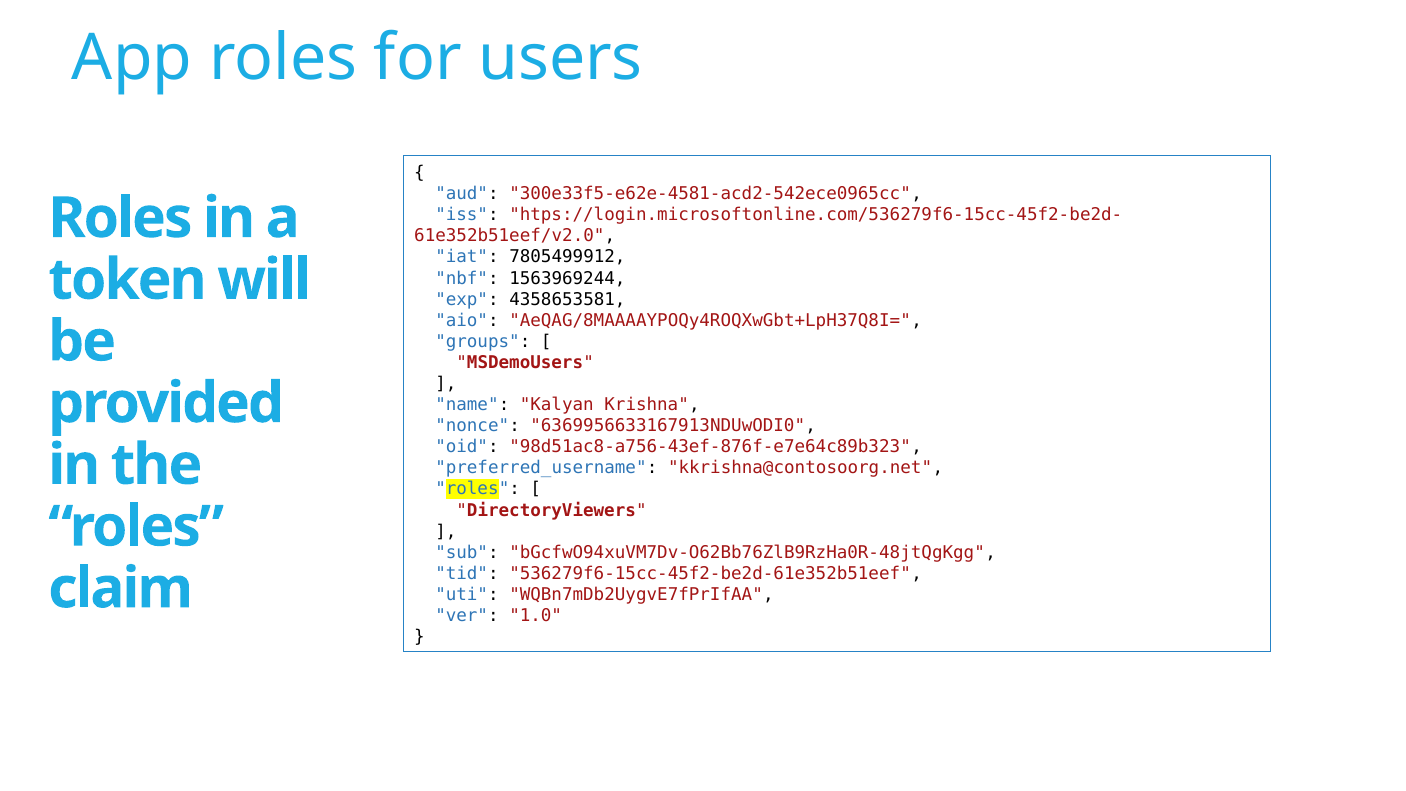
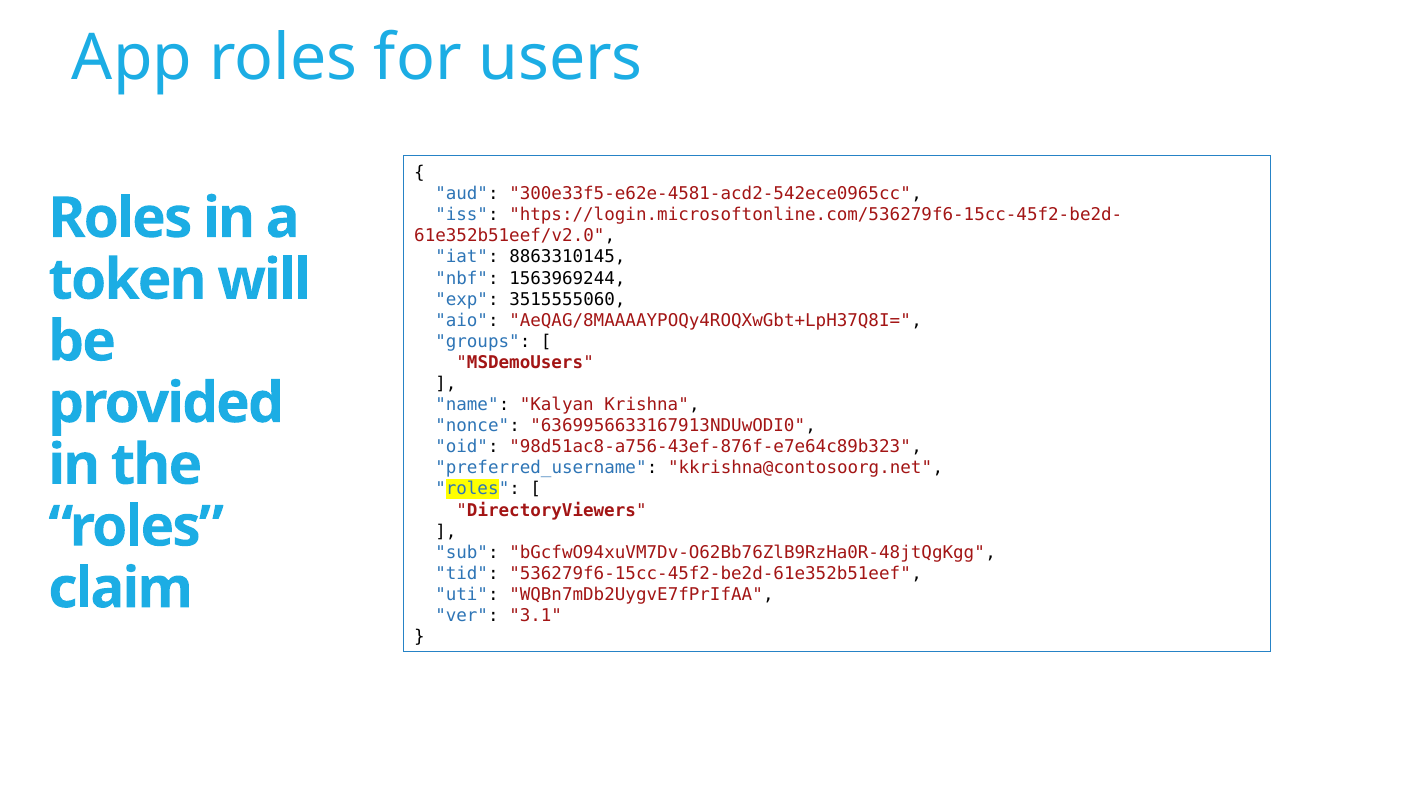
7805499912: 7805499912 -> 8863310145 (567, 257)
4358653581: 4358653581 -> 3515555060 (567, 299)
1.0: 1.0 -> 3.1 (536, 616)
